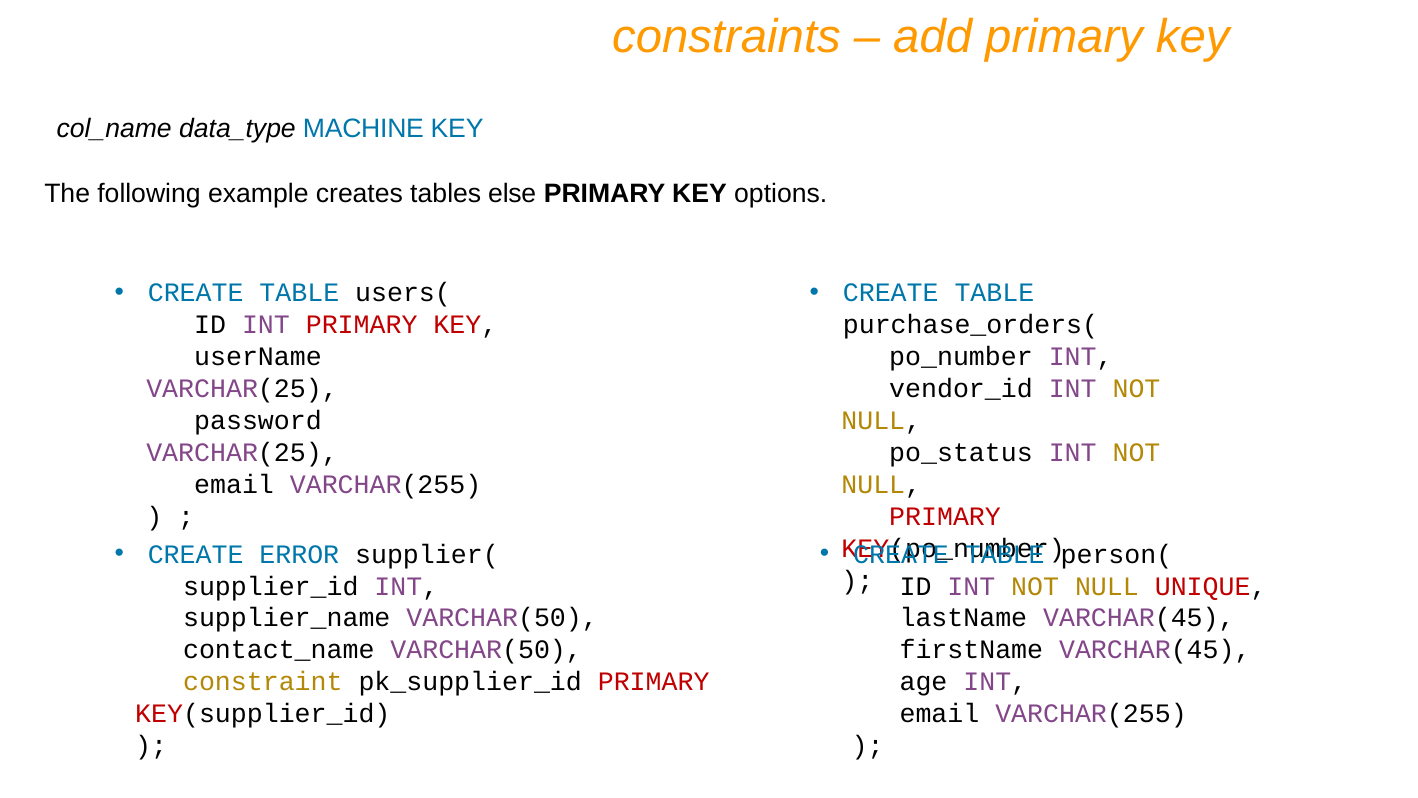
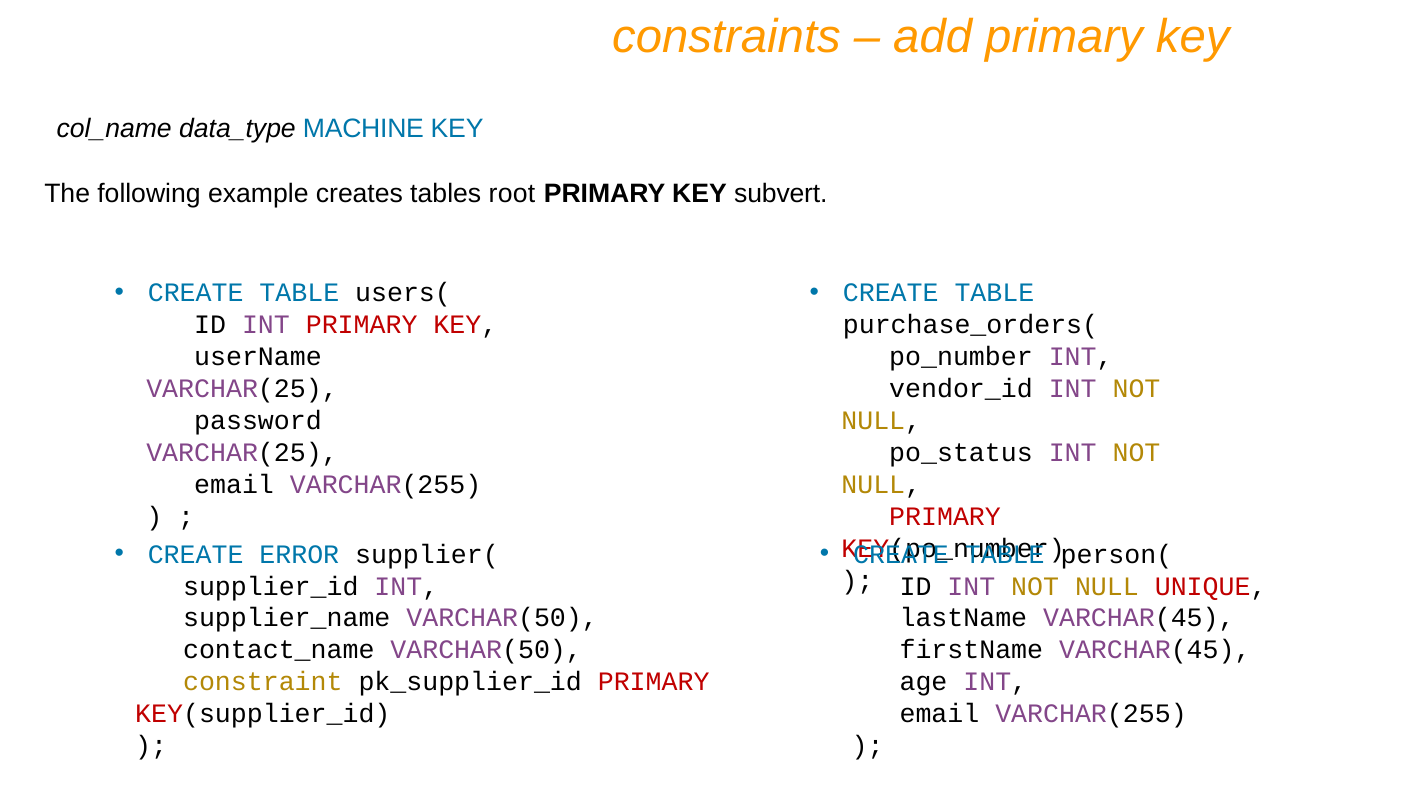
else: else -> root (512, 194)
options: options -> subvert (781, 194)
